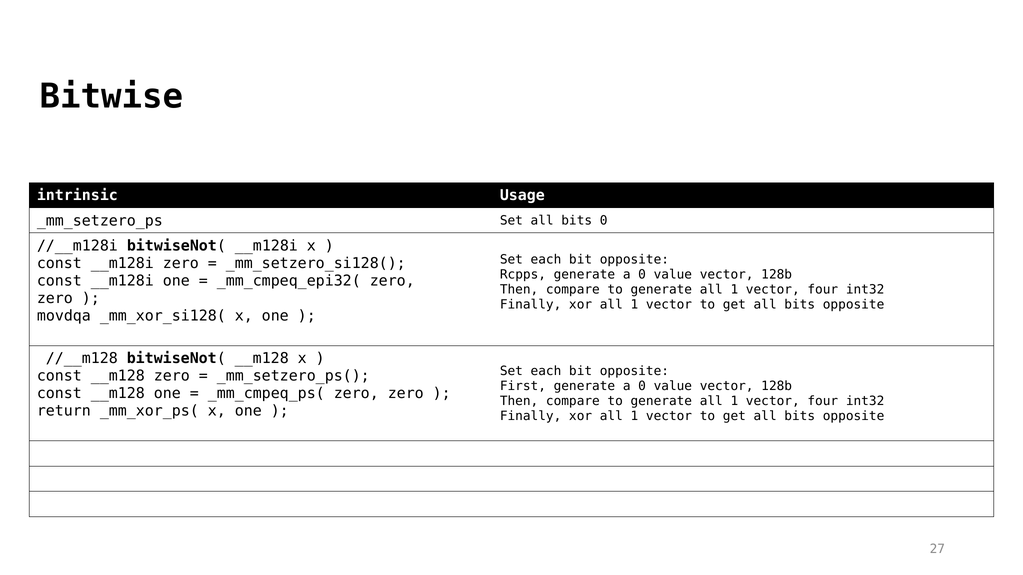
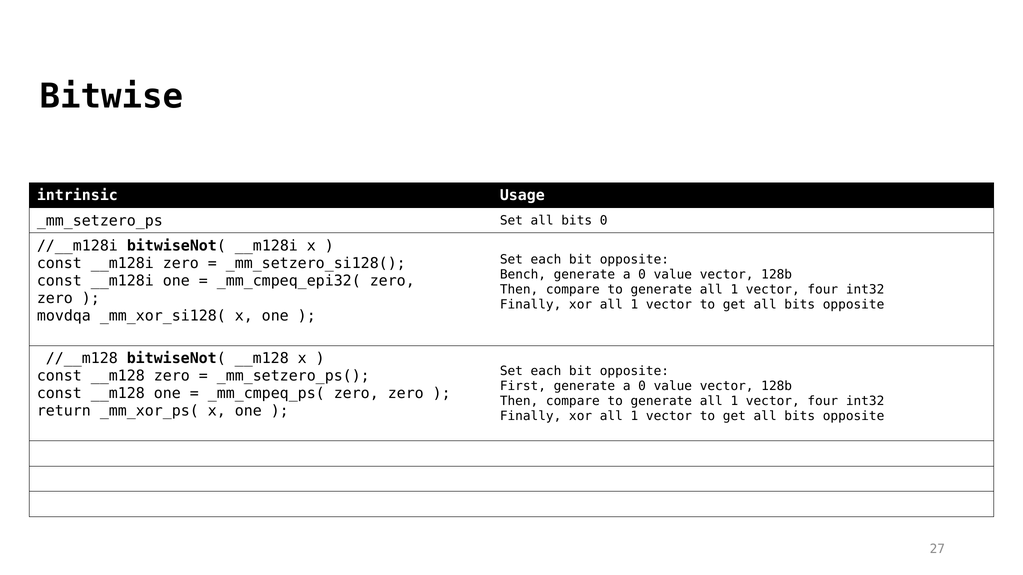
Rcpps: Rcpps -> Bench (523, 275)
